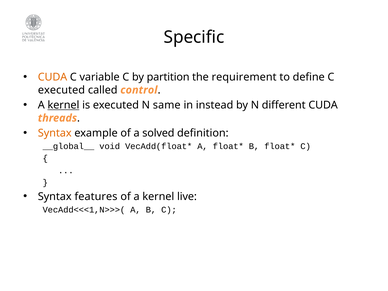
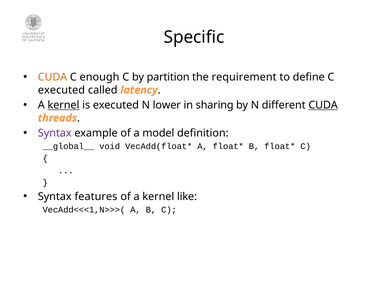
variable: variable -> enough (100, 77)
control: control -> latency (139, 90)
same: same -> lower (167, 105)
instead: instead -> sharing (215, 105)
CUDA underline: none -> present (323, 105)
Syntax colour: orange -> purple (55, 133)
solved: solved -> model (158, 133)
live: live -> like (187, 196)
